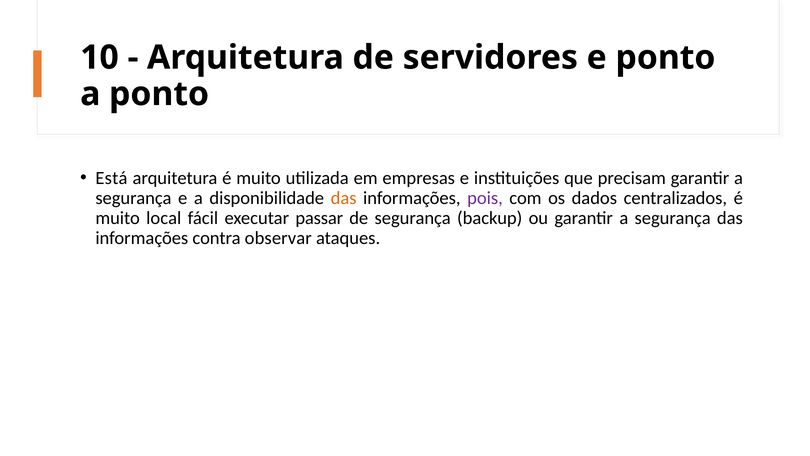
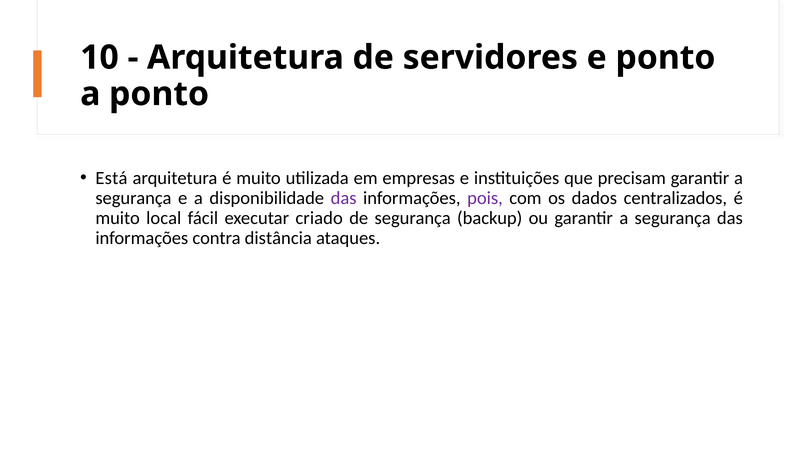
das colour: orange -> purple (344, 198)
passar: passar -> criado (319, 218)
observar: observar -> distância (278, 238)
